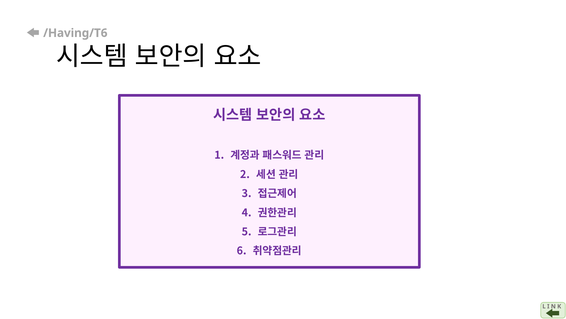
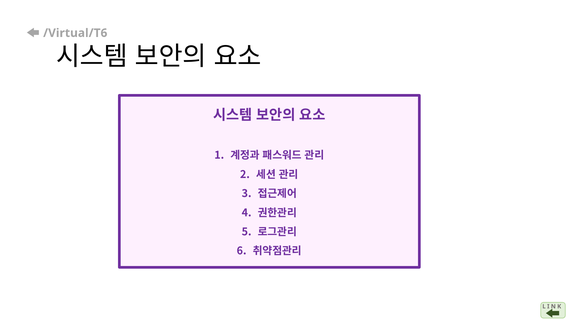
/Having/T6: /Having/T6 -> /Virtual/T6 (75, 33)
